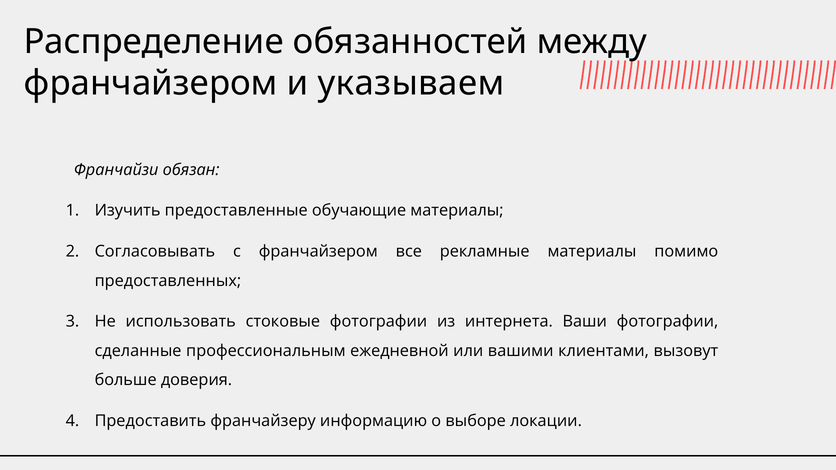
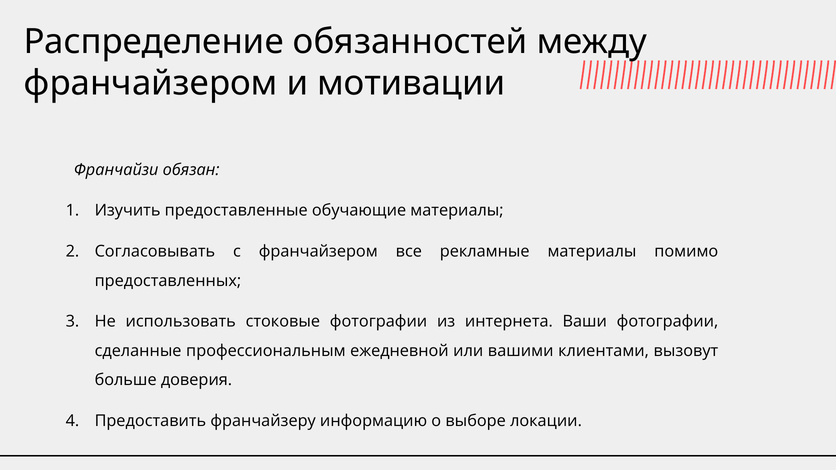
указываем: указываем -> мотивации (411, 83)
